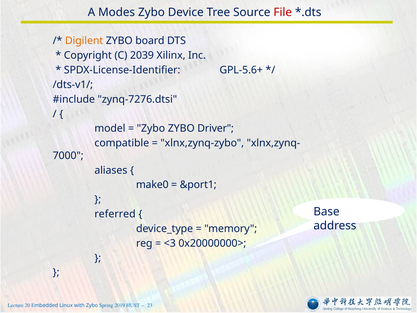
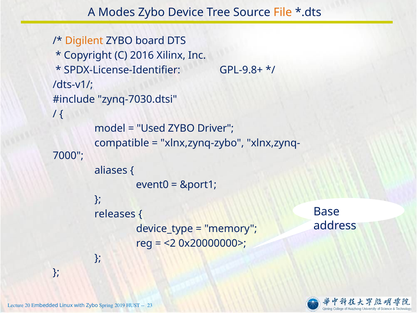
File colour: red -> orange (283, 12)
2039: 2039 -> 2016 (142, 55)
GPL-5.6+: GPL-5.6+ -> GPL-9.8+ (241, 70)
zynq-7276.dtsi: zynq-7276.dtsi -> zynq-7030.dtsi (137, 99)
Zybo: Zybo -> Used (151, 128)
make0: make0 -> event0 (152, 185)
referred: referred -> releases (115, 214)
<3: <3 -> <2 (170, 243)
